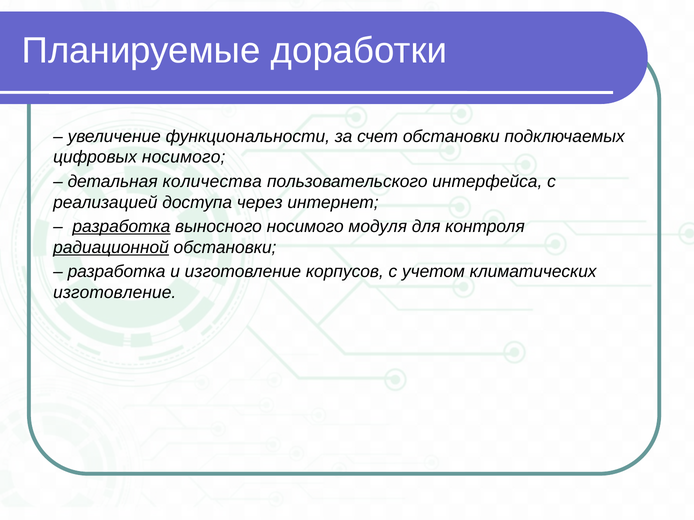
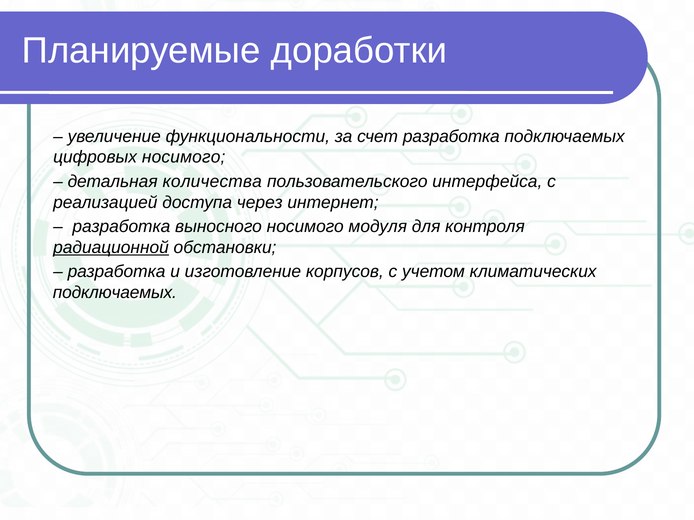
счет обстановки: обстановки -> разработка (451, 137)
разработка underline: present -> none (121, 227)
изготовление: изготовление -> подключаемых (115, 293)
